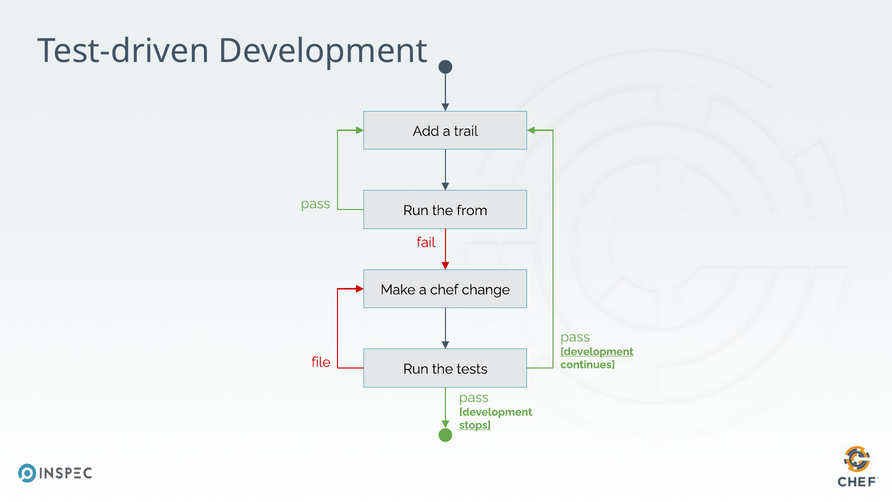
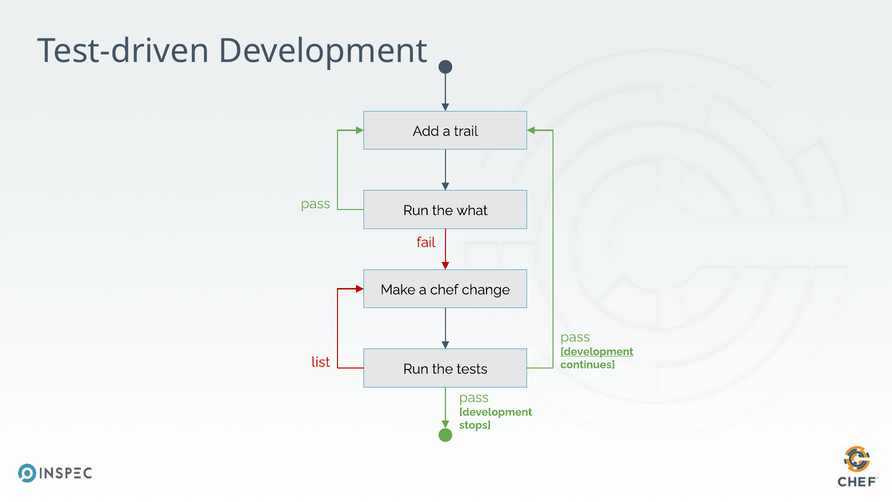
from: from -> what (472, 210)
file: file -> list (321, 362)
stops underline: present -> none (475, 425)
